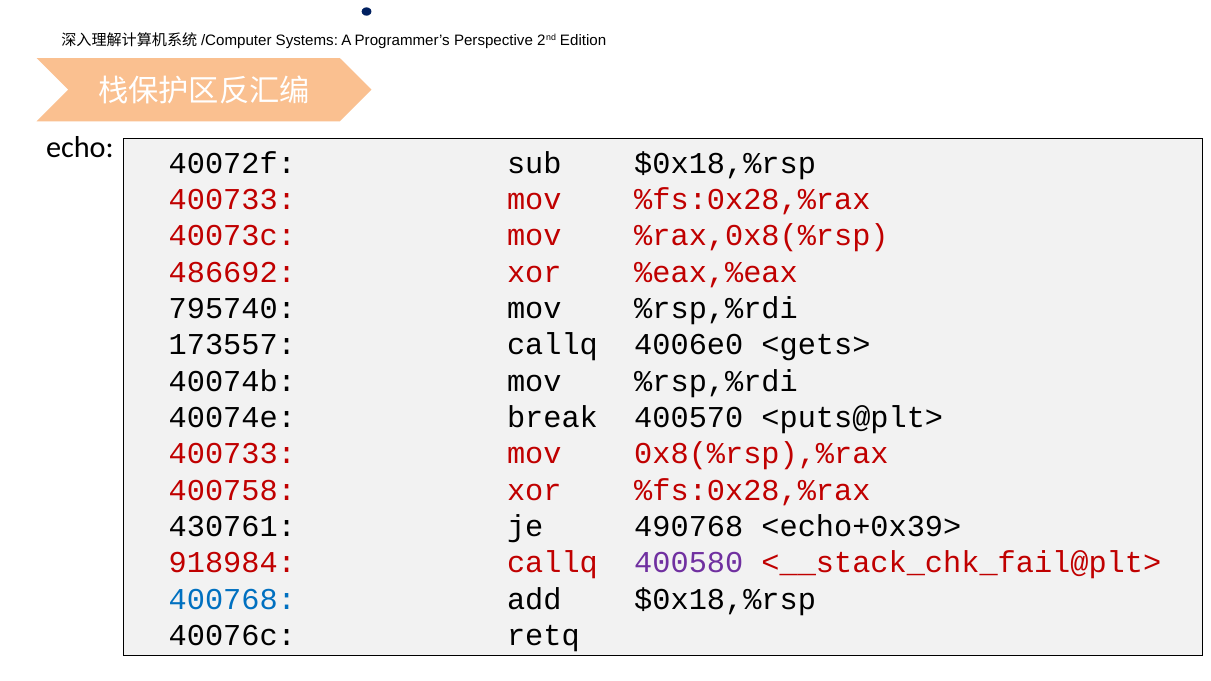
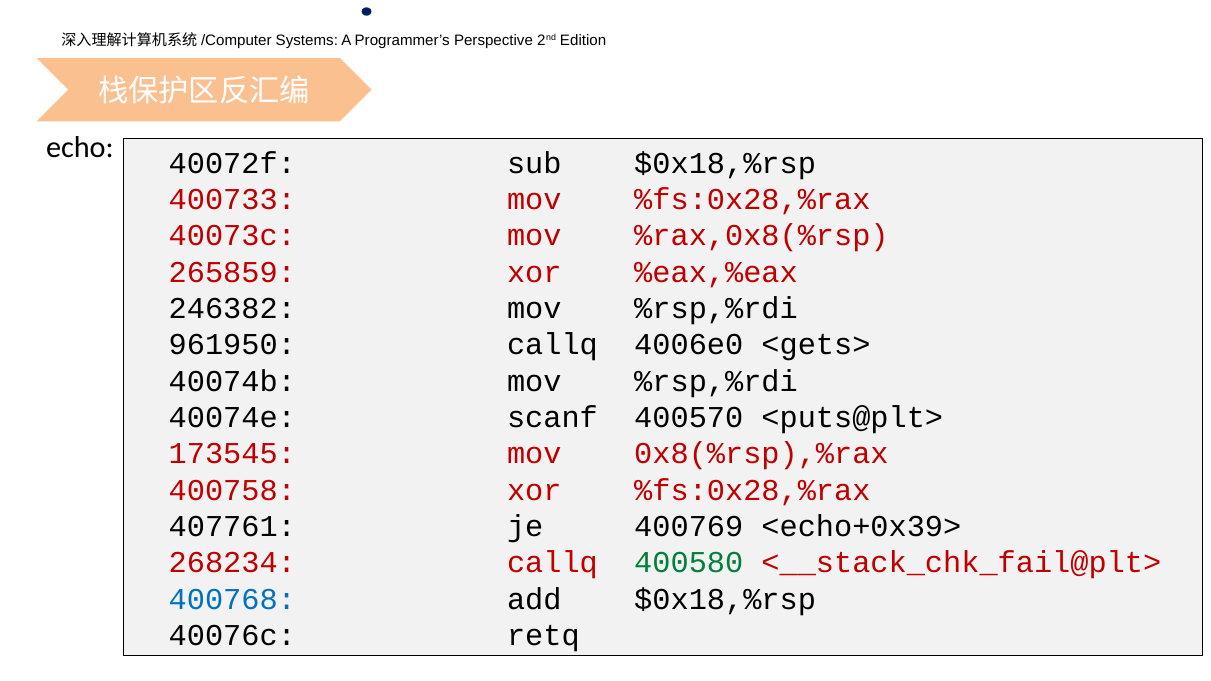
486692: 486692 -> 265859 (232, 272)
795740: 795740 -> 246382 (232, 309)
173557: 173557 -> 961950 (232, 345)
break: break -> scanf (552, 418)
400733: 400733 -> 173545 (232, 454)
430761: 430761 -> 407761 (232, 527)
490768: 490768 -> 400769 (689, 527)
918984: 918984 -> 268234 (232, 563)
400580 colour: purple -> green (689, 563)
